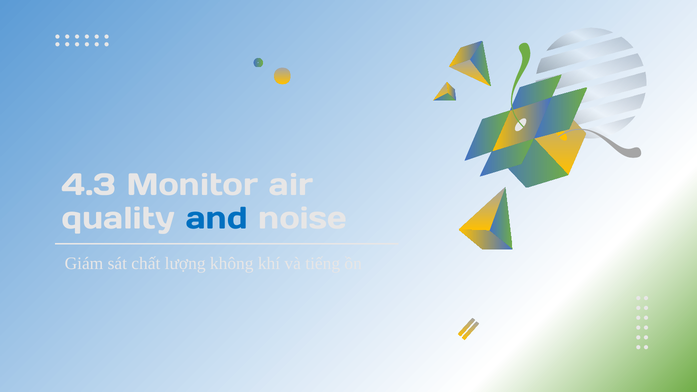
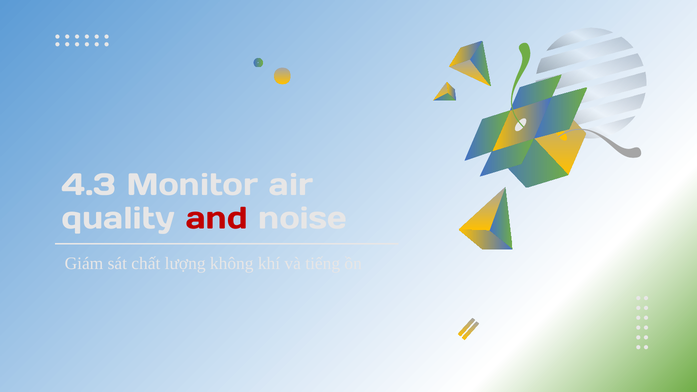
and colour: blue -> red (217, 219)
